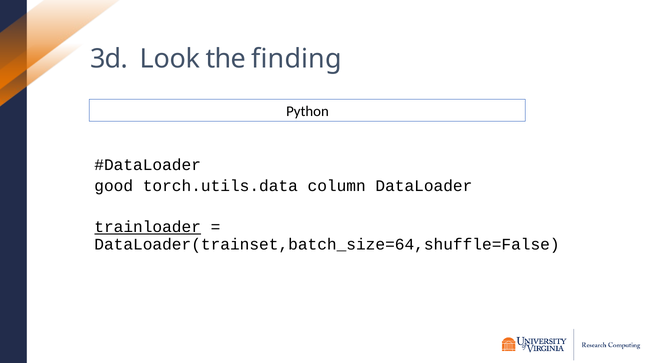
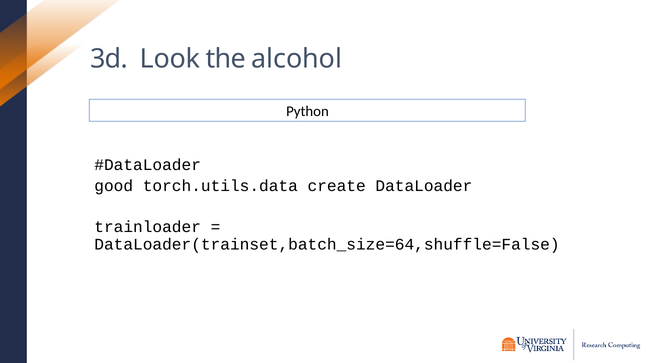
finding: finding -> alcohol (297, 59)
column: column -> create (337, 186)
trainloader underline: present -> none (148, 227)
